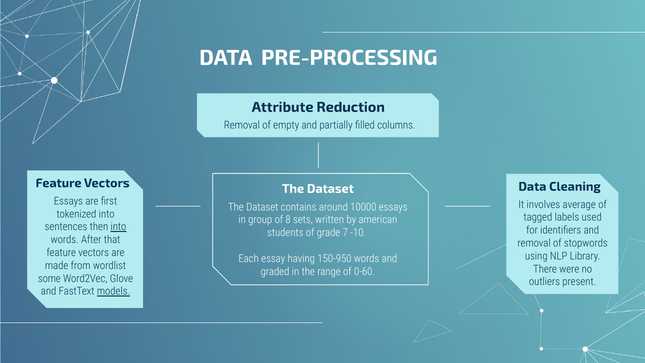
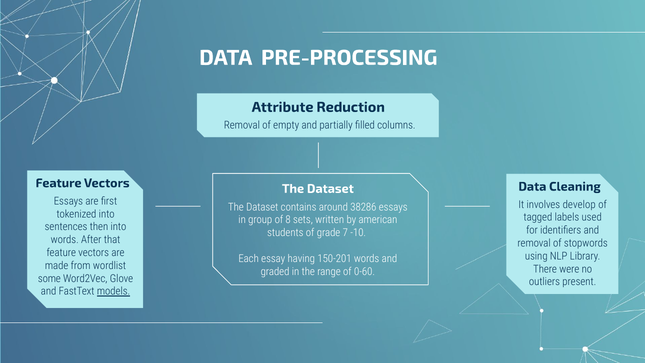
average: average -> develop (579, 204)
10000: 10000 -> 38286 (363, 207)
into underline: present -> none (118, 227)
150-950: 150-950 -> 150-201 (334, 259)
